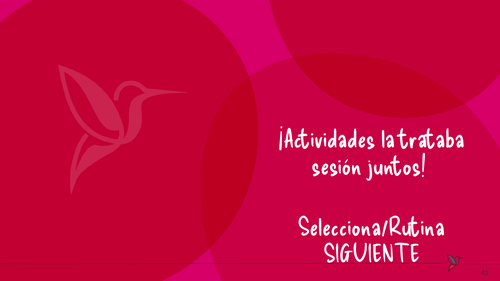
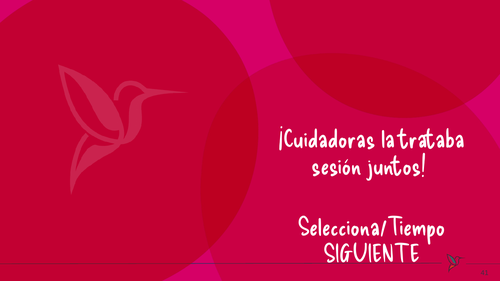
¡Actividades: ¡Actividades -> ¡Cuidadoras (327, 140)
Selecciona/Rutina: Selecciona/Rutina -> Selecciona/Tiempo (372, 228)
